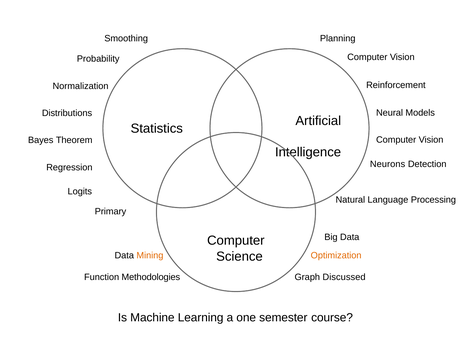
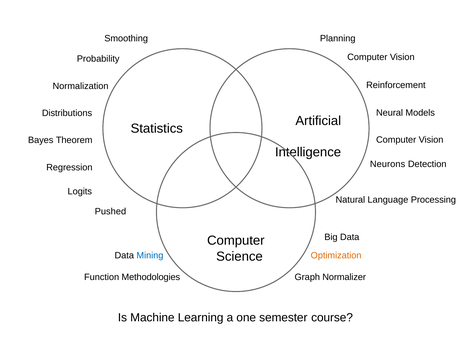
Primary: Primary -> Pushed (110, 211)
Mining colour: orange -> blue (150, 255)
Discussed: Discussed -> Normalizer (344, 277)
